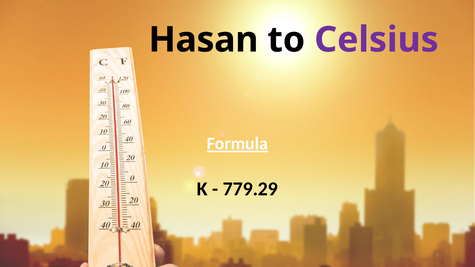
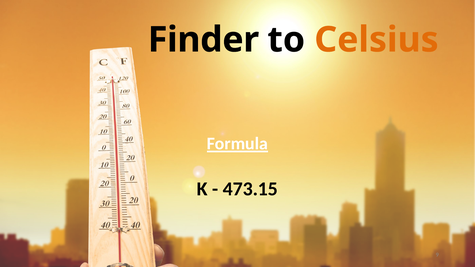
Hasan: Hasan -> Finder (204, 40)
Celsius colour: purple -> orange (376, 40)
779.29: 779.29 -> 473.15 (250, 189)
